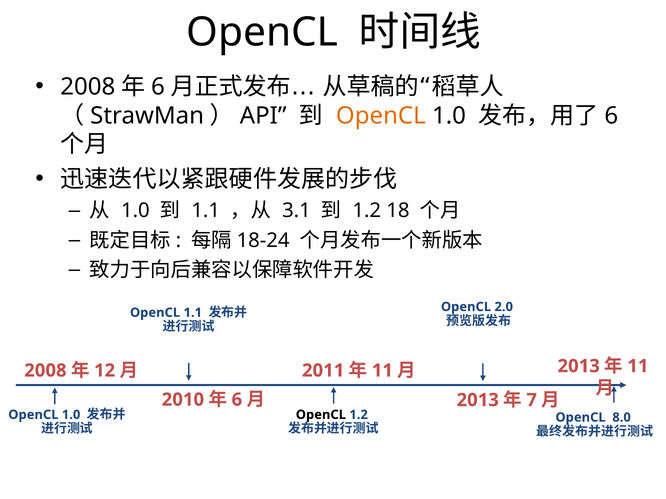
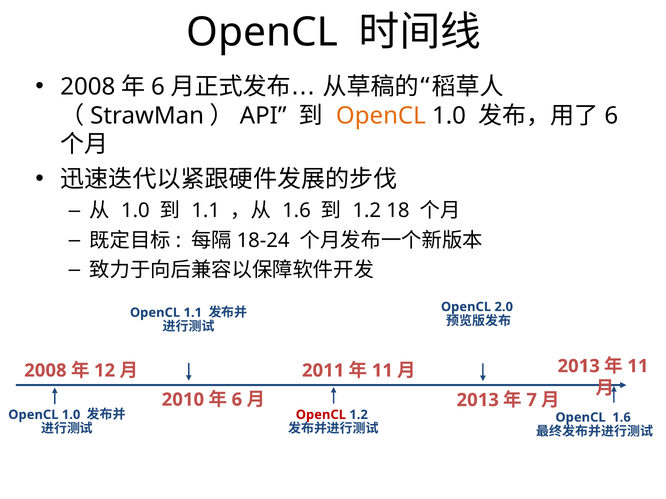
3.1: 3.1 -> 1.6 (296, 211)
OpenCL colour: black -> red (321, 415)
OpenCL 8.0: 8.0 -> 1.6 (622, 418)
